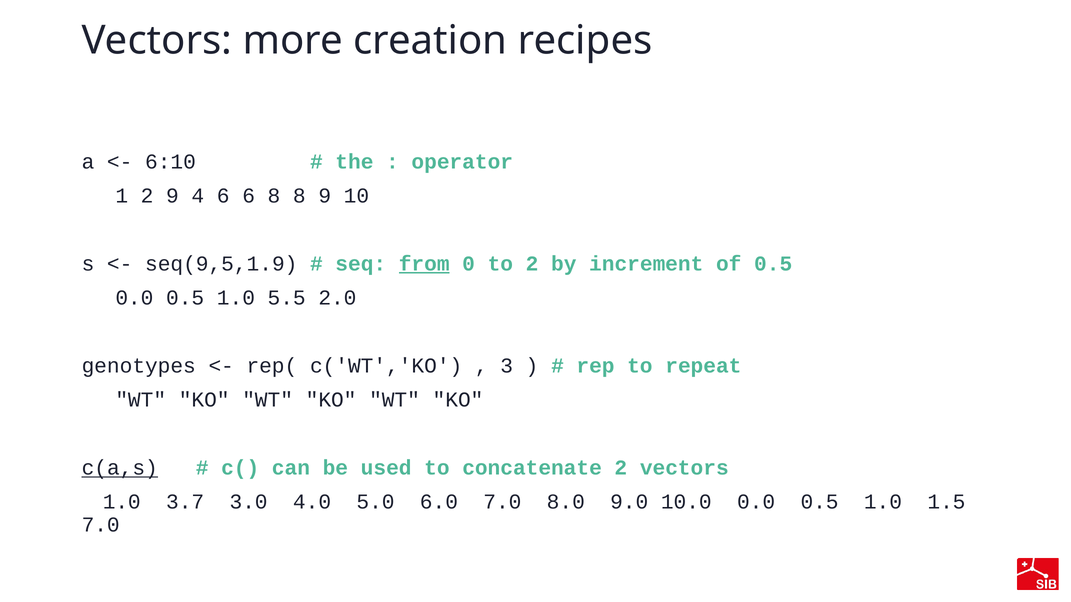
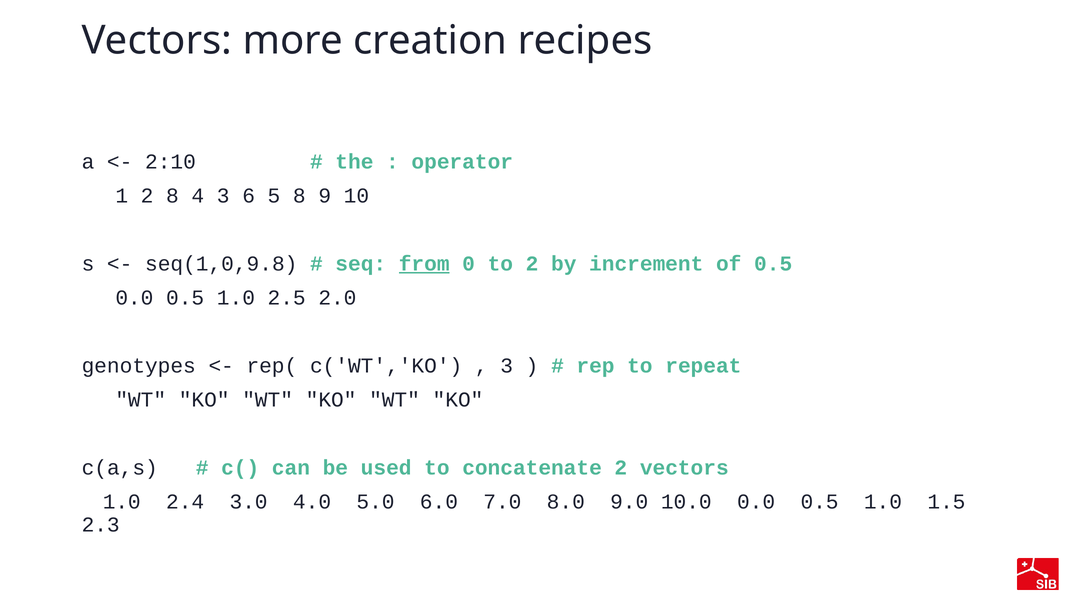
6:10: 6:10 -> 2:10 (170, 162)
2 9: 9 -> 8 (172, 196)
4 6: 6 -> 3 (223, 196)
6 8: 8 -> 5 (274, 196)
seq(9,5,1.9: seq(9,5,1.9 -> seq(1,0,9.8 (221, 264)
5.5: 5.5 -> 2.5 (287, 298)
c(a,s underline: present -> none (120, 468)
3.7: 3.7 -> 2.4 (185, 502)
7.0: 7.0 -> 2.3 (101, 525)
